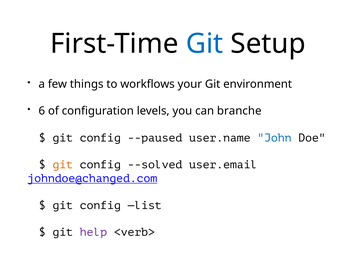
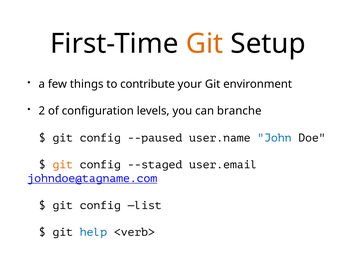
Git colour: blue -> orange (205, 44)
workflows: workflows -> contribute (148, 84)
6: 6 -> 2 (42, 111)
--solved: --solved -> --staged (155, 165)
johndoe@changed.com: johndoe@changed.com -> johndoe@tagname.com (92, 178)
help colour: purple -> blue (93, 232)
